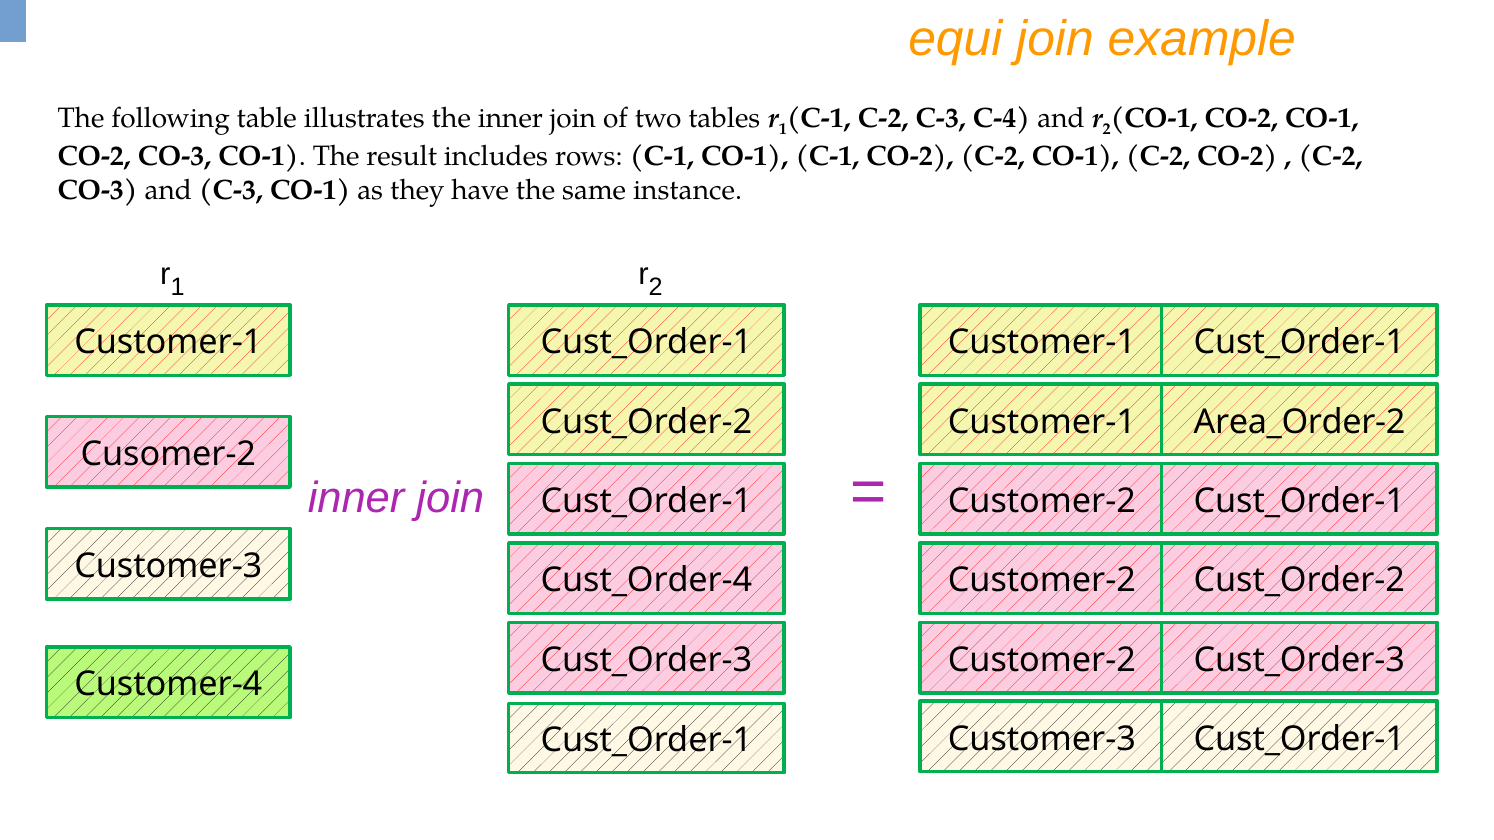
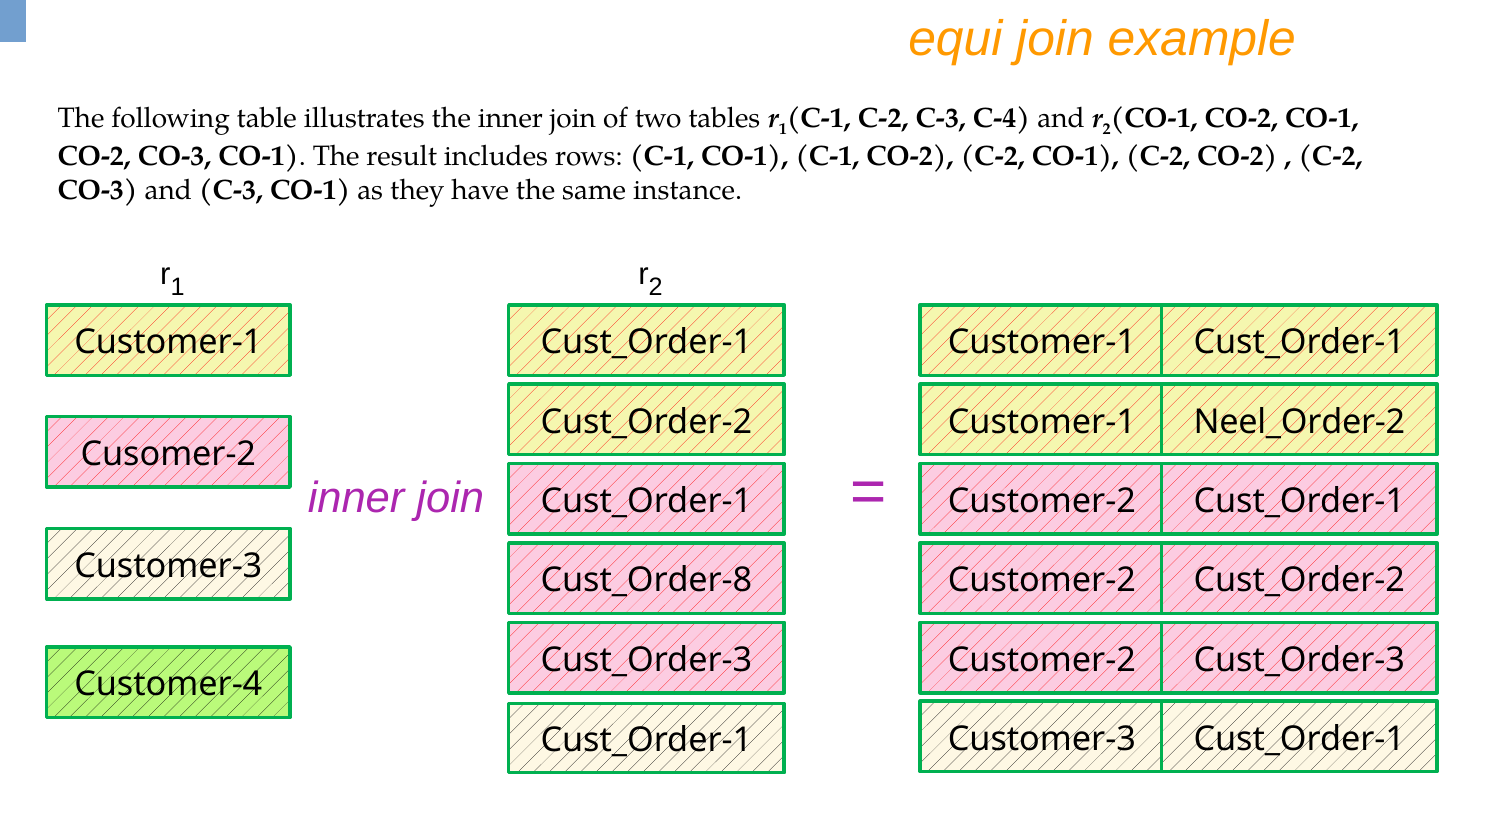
Area_Order-2: Area_Order-2 -> Neel_Order-2 (1299, 422)
Cust_Order-4: Cust_Order-4 -> Cust_Order-8 (646, 581)
